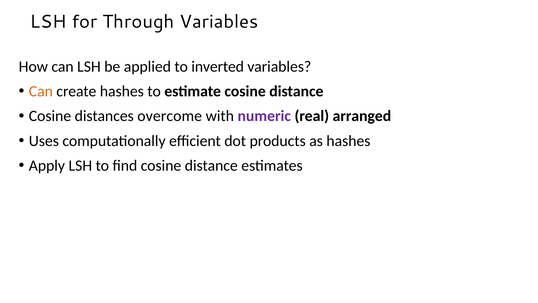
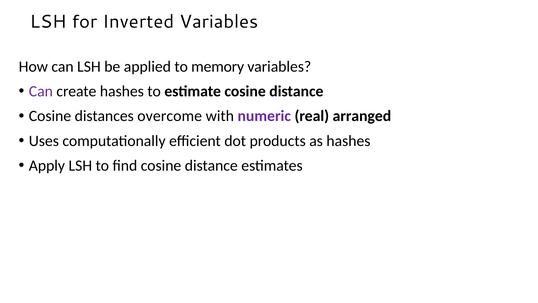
Through: Through -> Inverted (138, 22)
inverted: inverted -> memory (218, 66)
Can colour: orange -> purple (41, 91)
